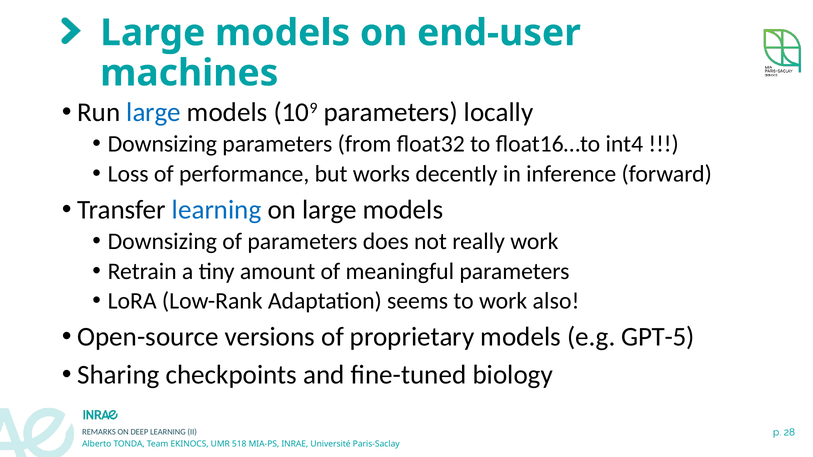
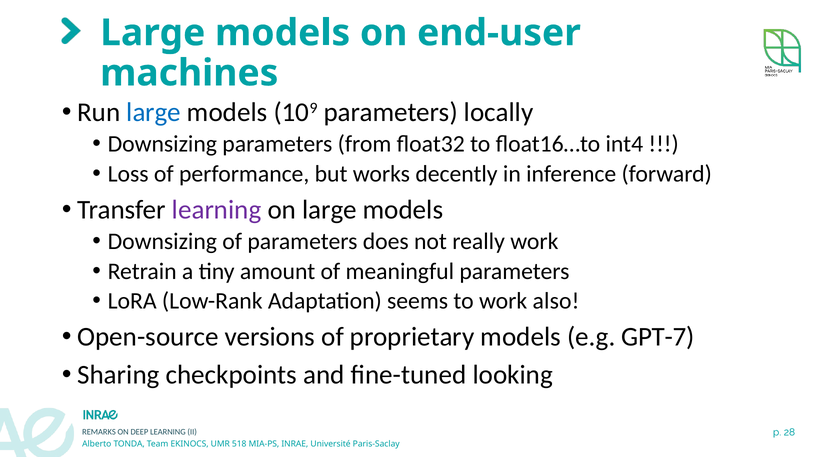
learning colour: blue -> purple (217, 210)
GPT-5: GPT-5 -> GPT-7 (658, 337)
biology: biology -> looking (513, 375)
